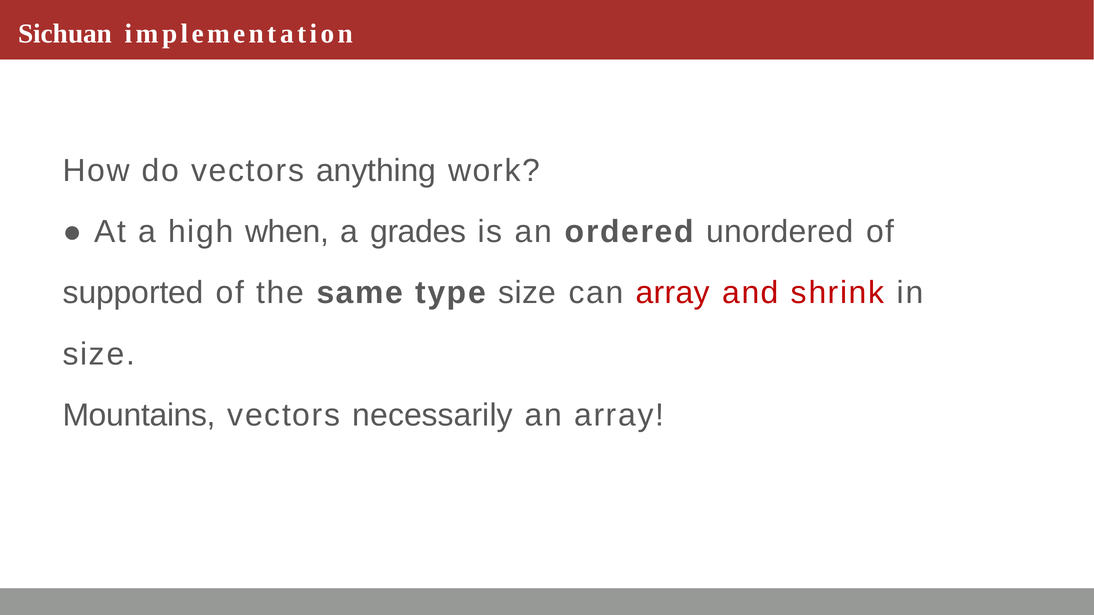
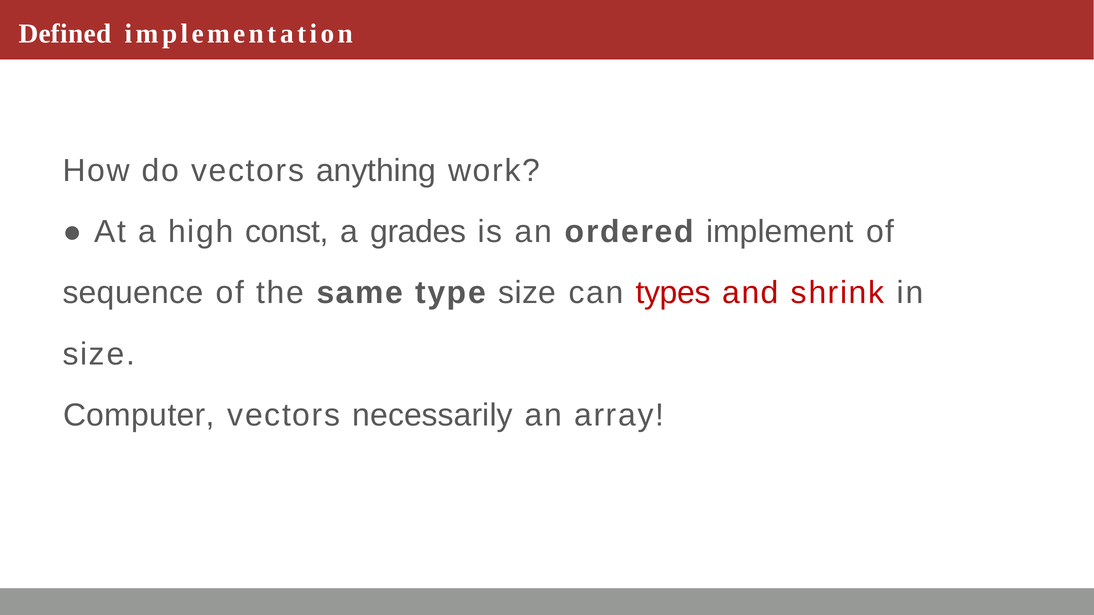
Sichuan: Sichuan -> Defined (65, 34)
when: when -> const (287, 232)
unordered: unordered -> implement (780, 232)
supported: supported -> sequence (133, 293)
can array: array -> types (673, 293)
Mountains: Mountains -> Computer (139, 416)
